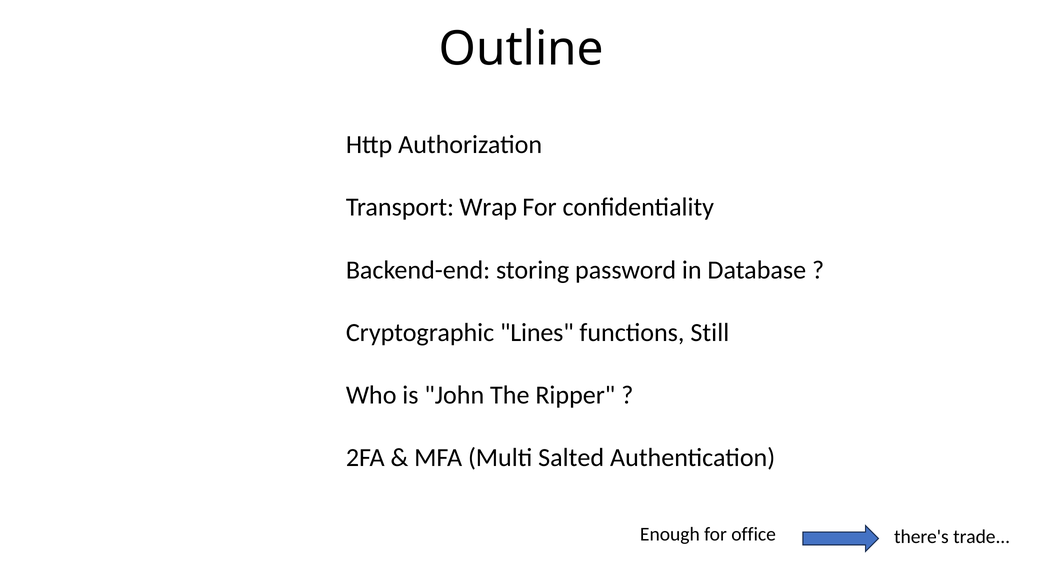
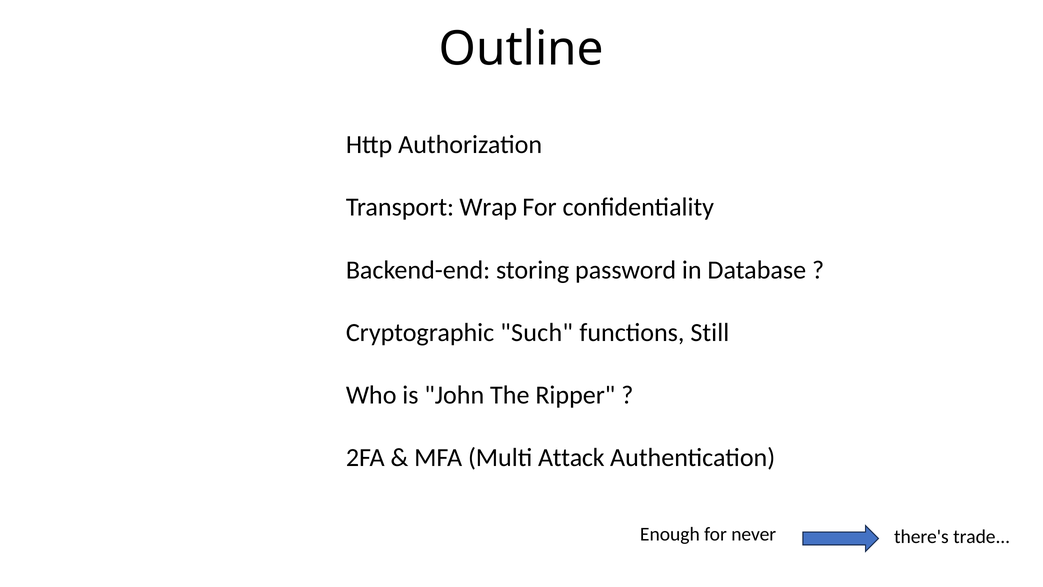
Lines: Lines -> Such (537, 332)
Salted: Salted -> Attack (571, 458)
office: office -> never (754, 534)
